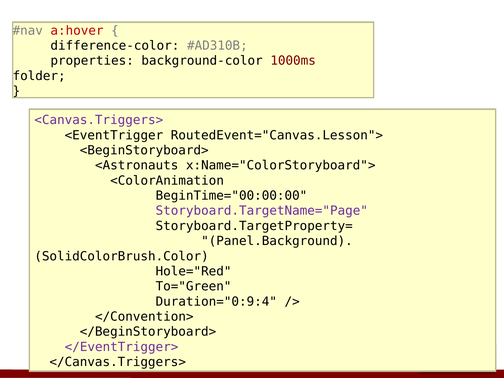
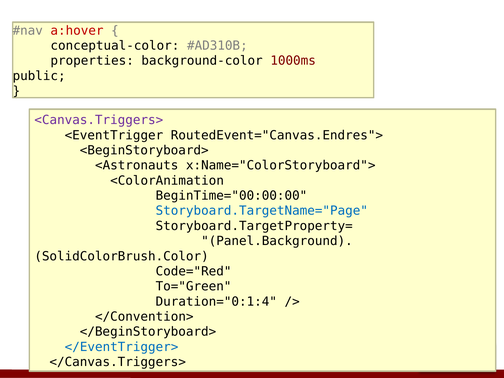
difference-color: difference-color -> conceptual-color (115, 46)
folder: folder -> public (39, 76)
RoutedEvent="Canvas.Lesson">: RoutedEvent="Canvas.Lesson"> -> RoutedEvent="Canvas.Endres"> (277, 135)
Storyboard.TargetName="Page colour: purple -> blue (262, 211)
Hole="Red: Hole="Red -> Code="Red (194, 271)
Duration="0:9:4: Duration="0:9:4 -> Duration="0:1:4 (216, 302)
</EventTrigger> colour: purple -> blue (122, 347)
